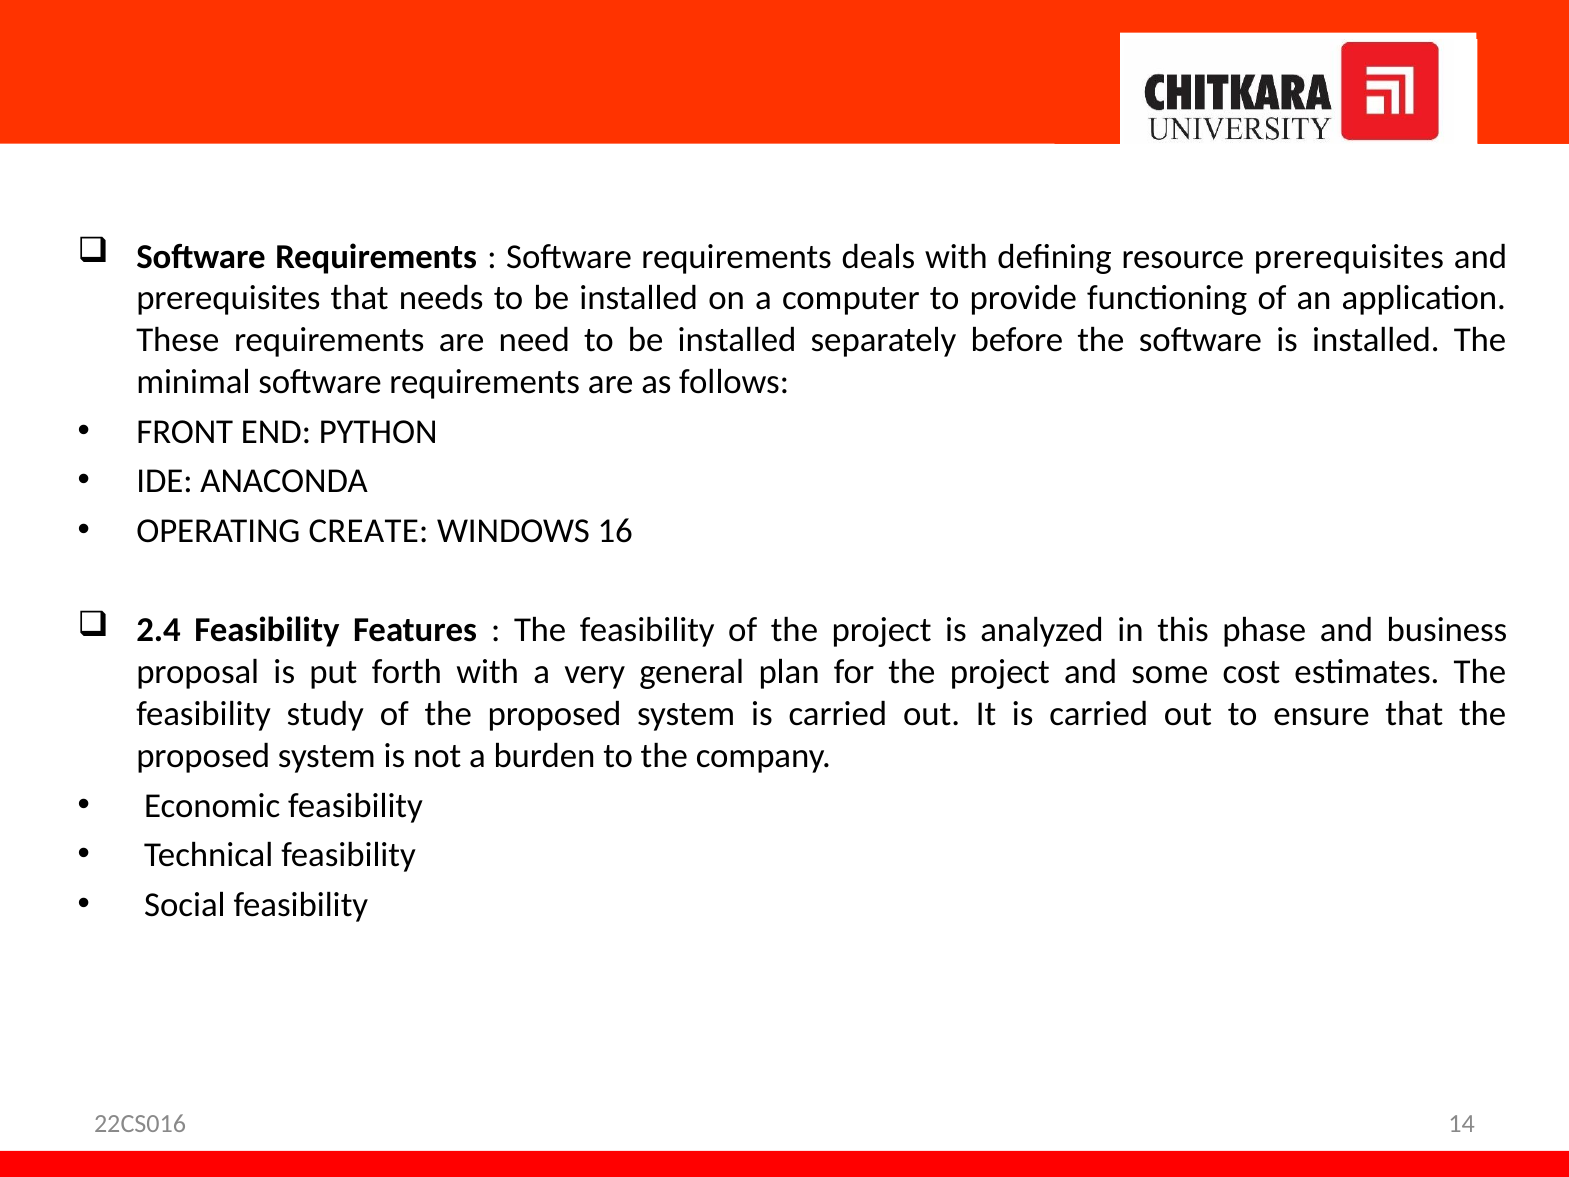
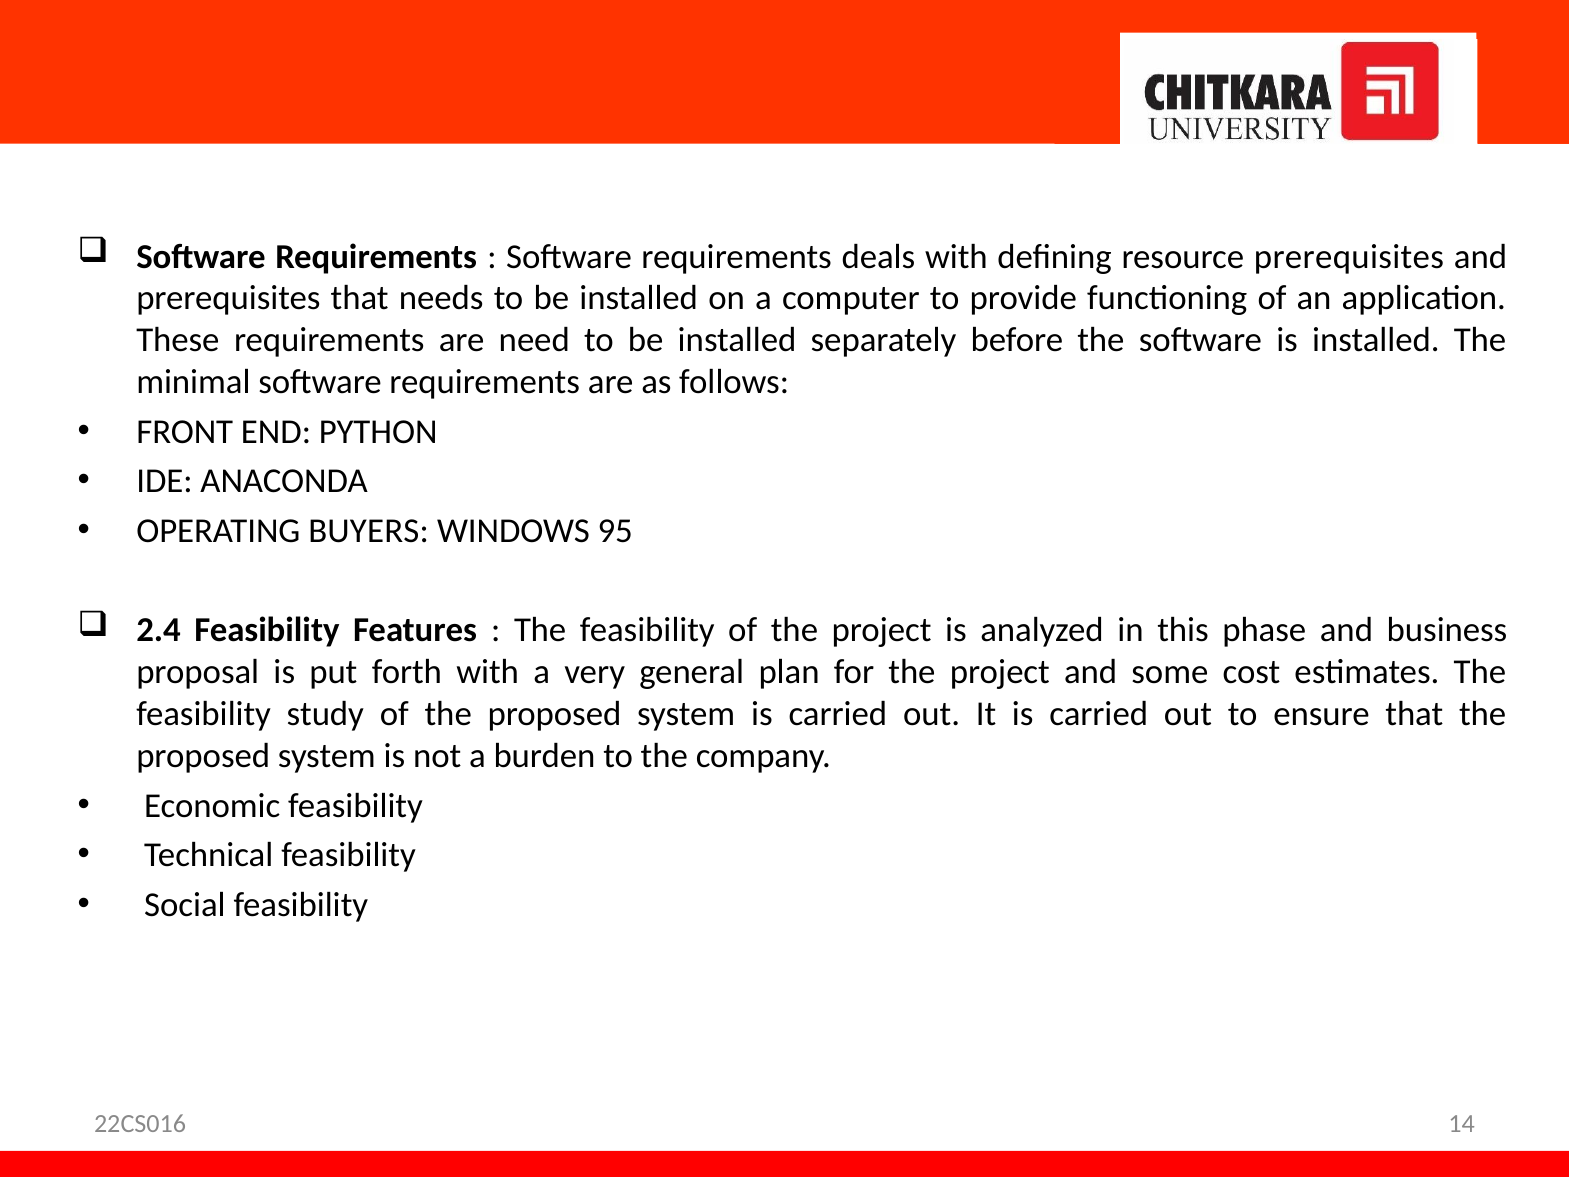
CREATE: CREATE -> BUYERS (369, 531)
16: 16 -> 95 (615, 531)
